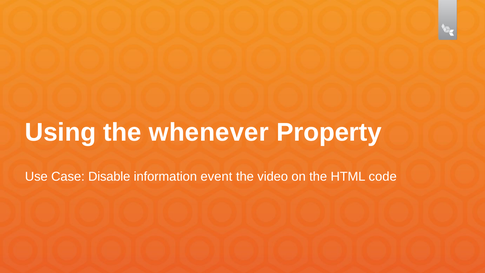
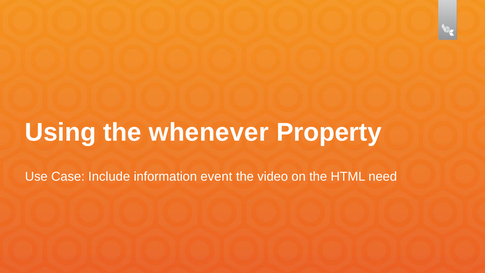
Disable: Disable -> Include (109, 176)
code: code -> need (383, 176)
